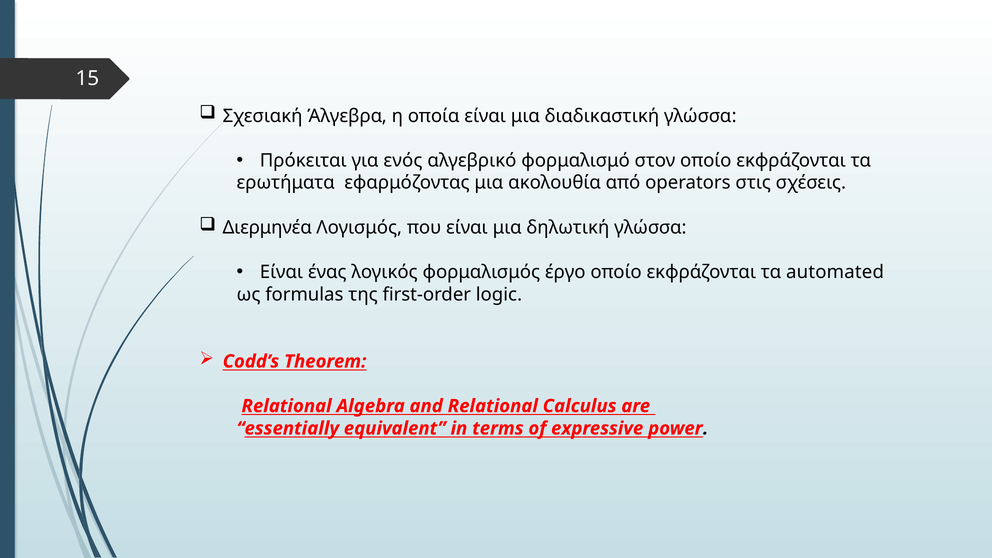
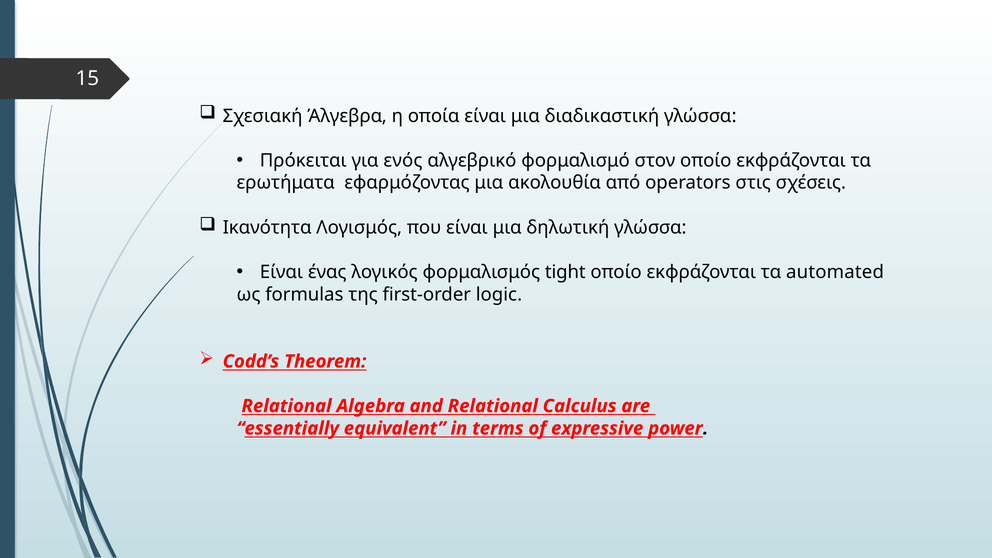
Διερμηνέα: Διερμηνέα -> Ικανότητα (267, 227)
έργο: έργο -> tight (565, 272)
